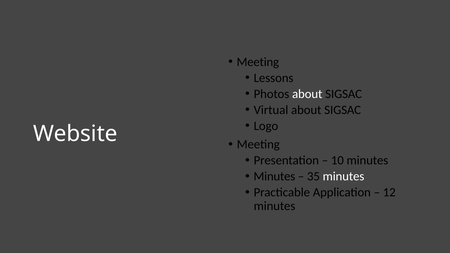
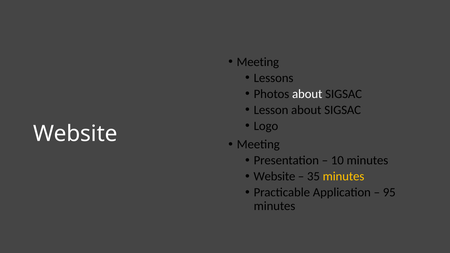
Virtual: Virtual -> Lesson (271, 110)
Minutes: Minutes -> Website (274, 176)
minutes colour: white -> yellow (344, 176)
12: 12 -> 95 (389, 192)
